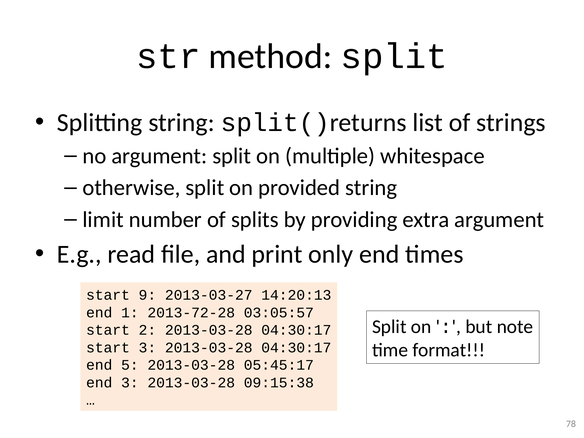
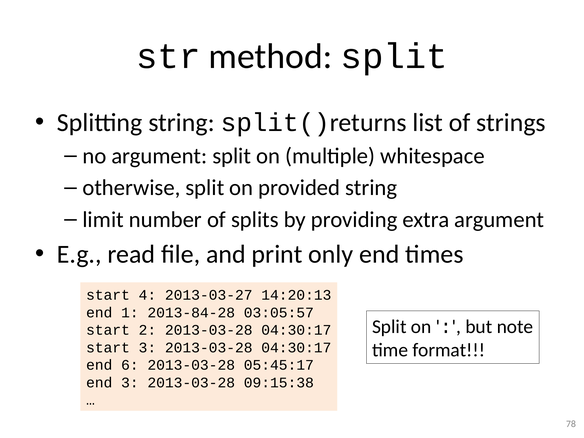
9: 9 -> 4 (147, 295)
2013-72-28: 2013-72-28 -> 2013-84-28 (191, 313)
5: 5 -> 6 (130, 365)
